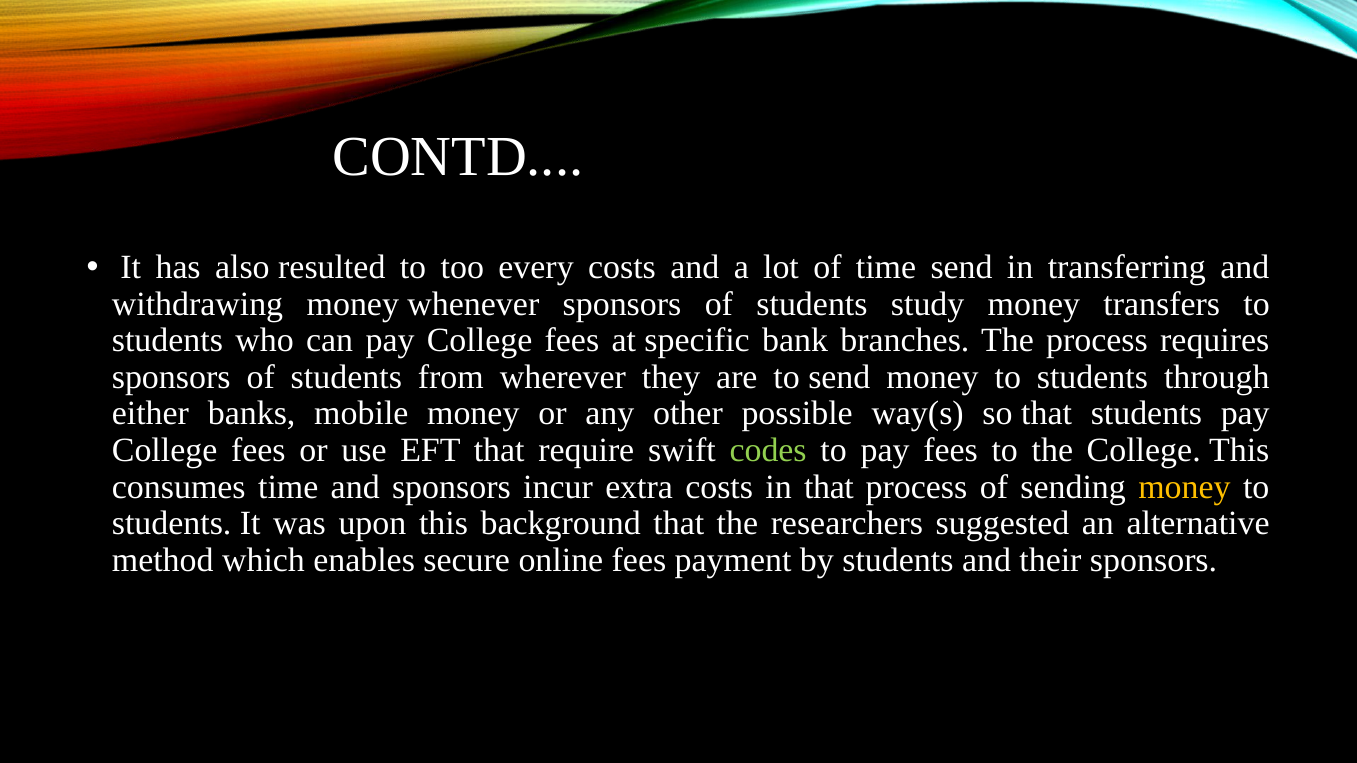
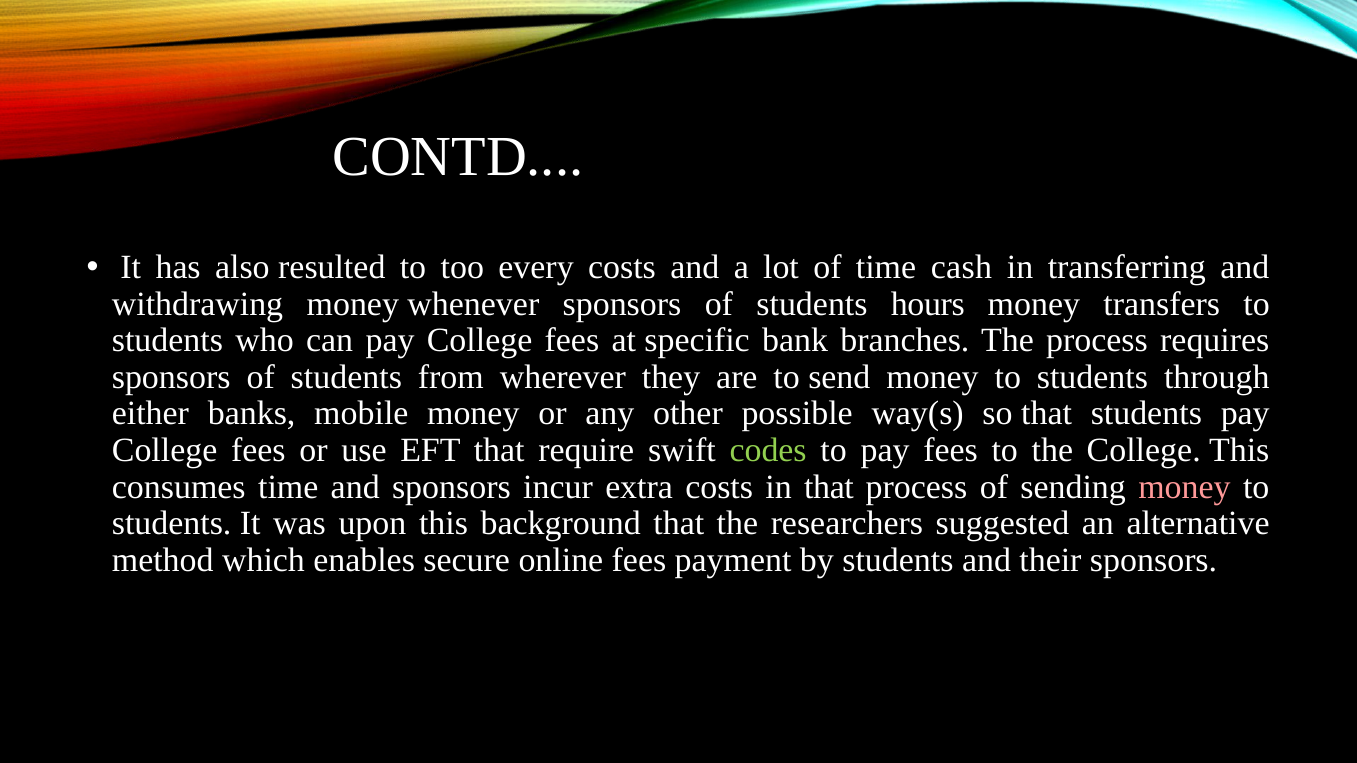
time send: send -> cash (961, 267)
study: study -> hours (928, 304)
money colour: yellow -> pink (1184, 487)
